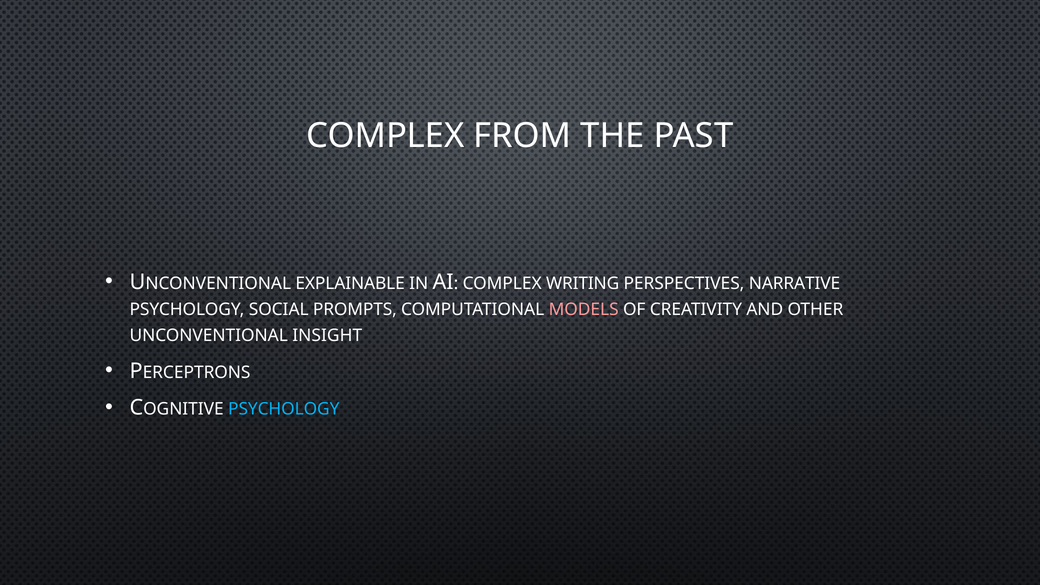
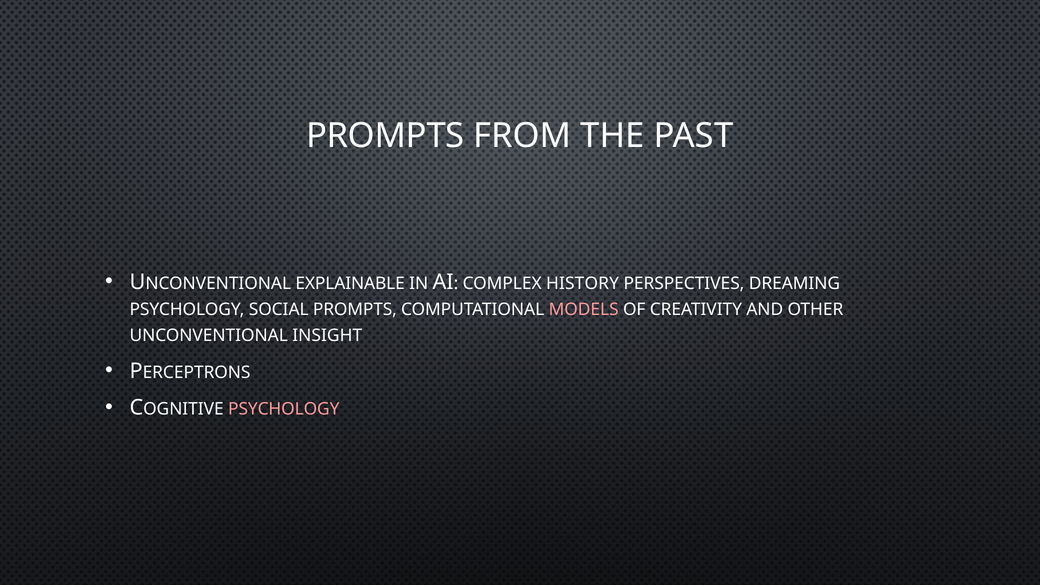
COMPLEX: COMPLEX -> PROMPTS (385, 136)
WRITING: WRITING -> HISTORY (583, 283)
NARRATIVE: NARRATIVE -> DREAMING (794, 283)
PSYCHOLOGY colour: light blue -> pink (284, 409)
